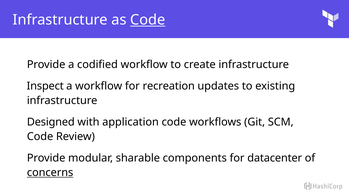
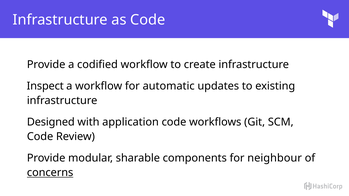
Code underline: present -> none (148, 20)
recreation: recreation -> automatic (169, 86)
datacenter: datacenter -> neighbour (275, 158)
